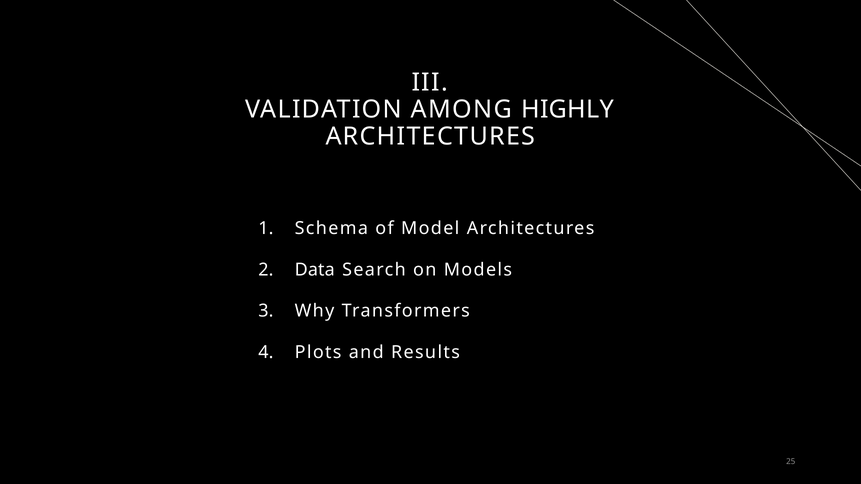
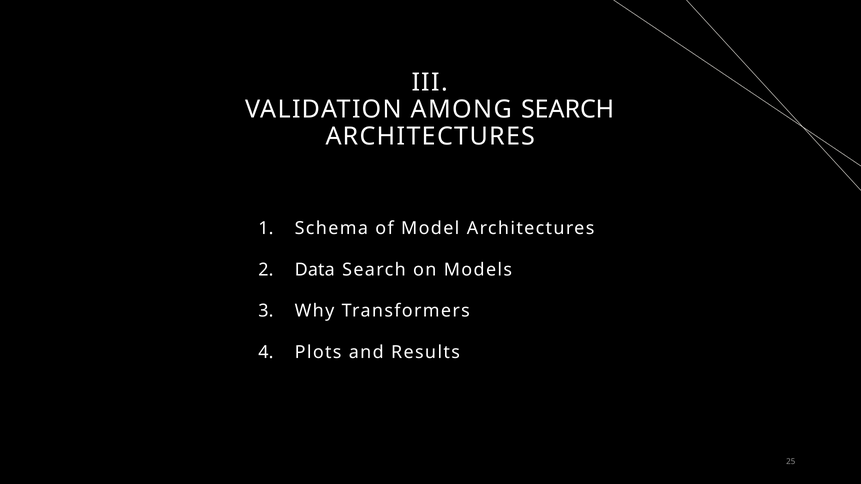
AMONG HIGHLY: HIGHLY -> SEARCH (568, 110)
